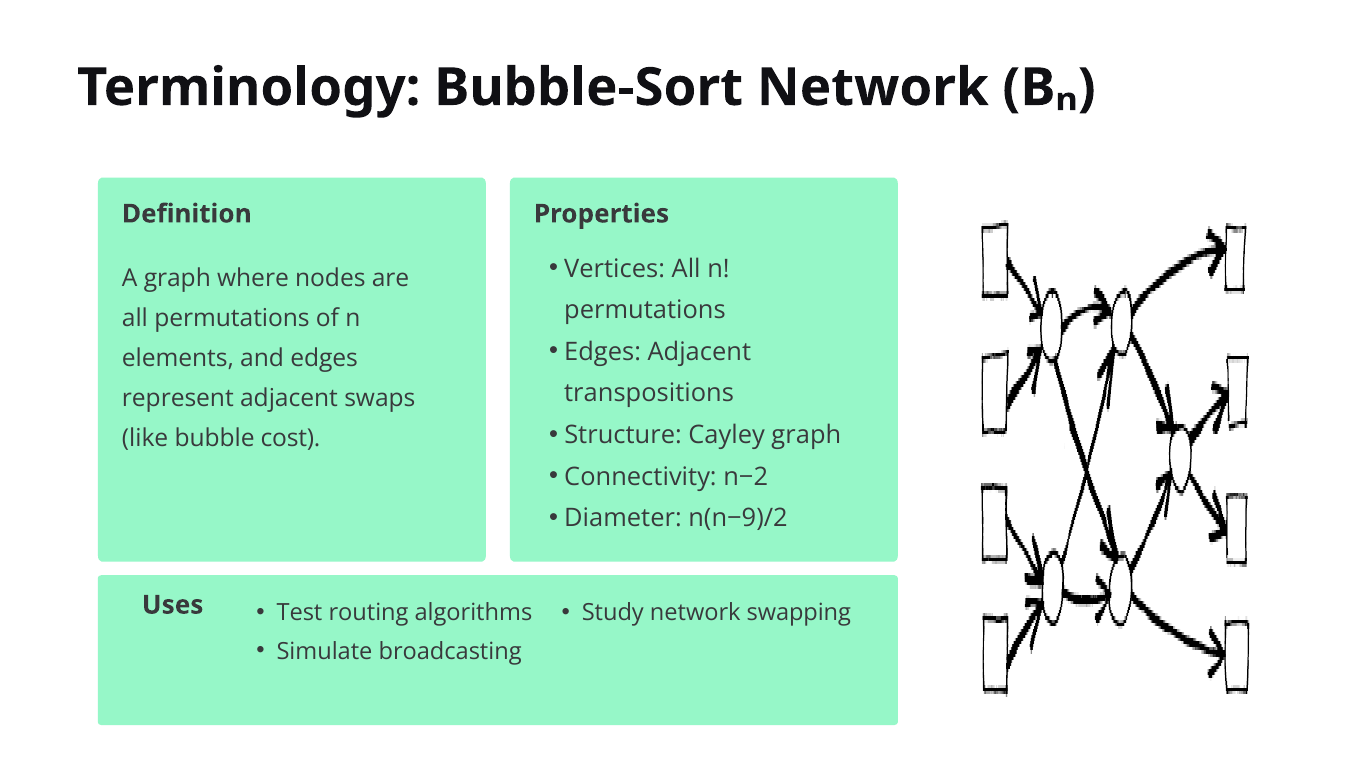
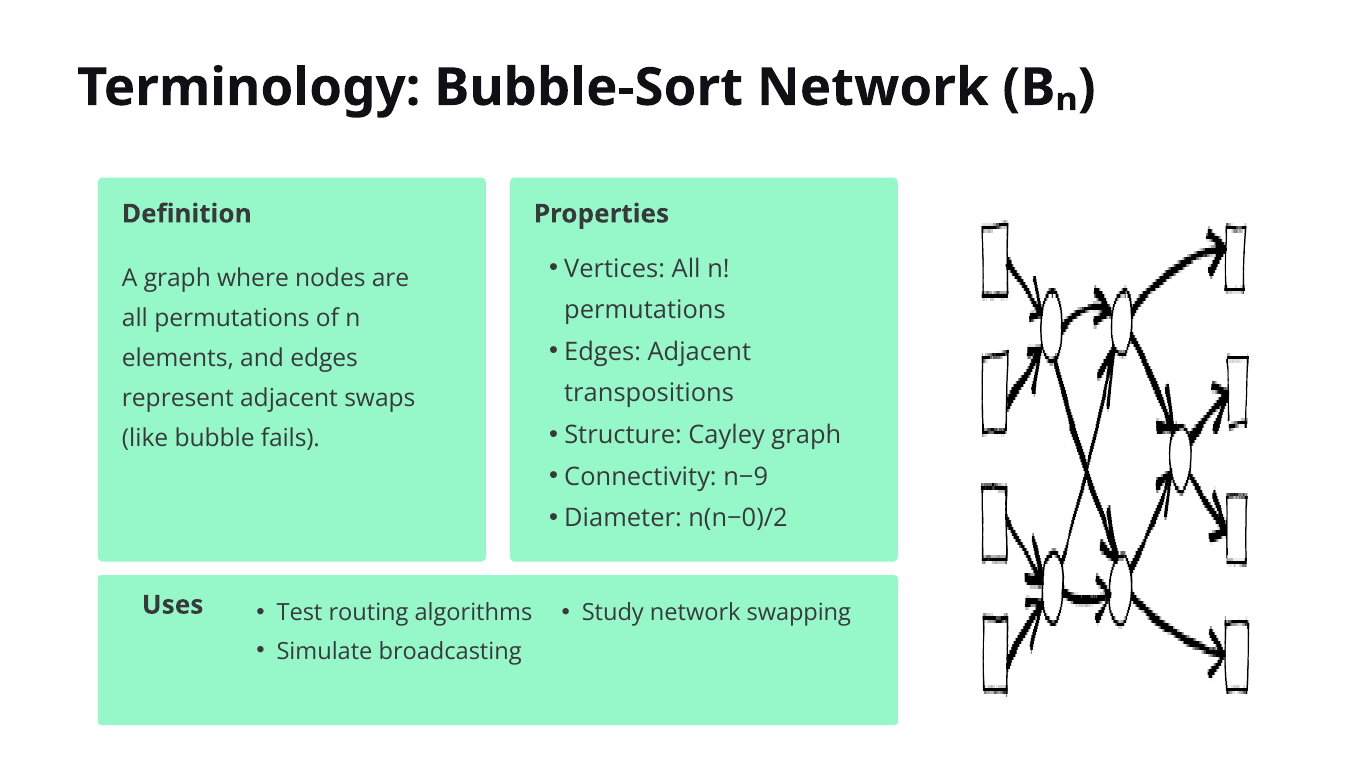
cost: cost -> fails (290, 438)
n−2: n−2 -> n−9 (746, 477)
n(n−9)/2: n(n−9)/2 -> n(n−0)/2 (738, 518)
